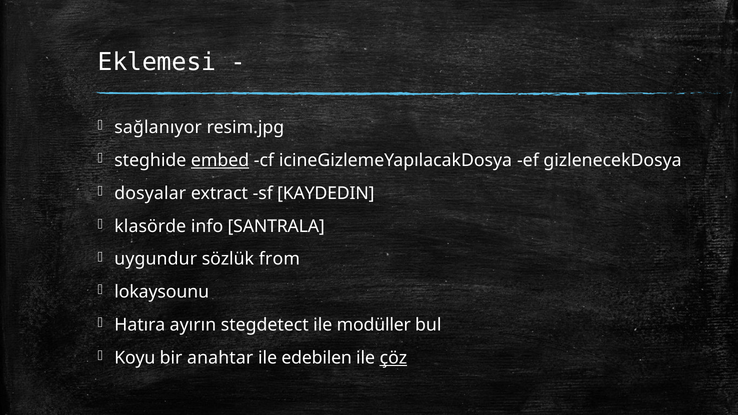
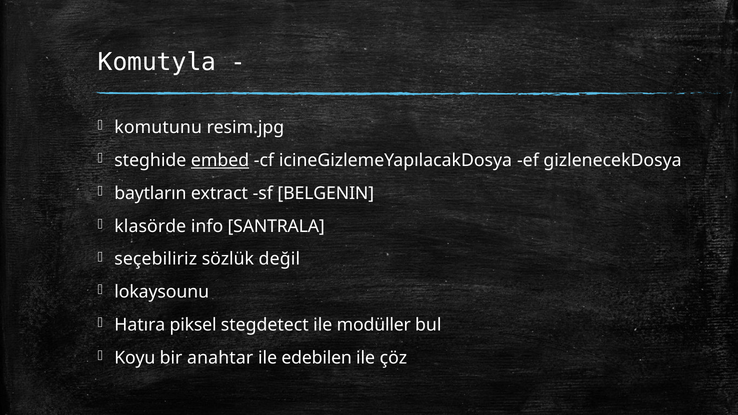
Eklemesi: Eklemesi -> Komutyla (157, 62)
sağlanıyor: sağlanıyor -> komutunu (158, 128)
dosyalar: dosyalar -> baytların (150, 193)
KAYDEDIN: KAYDEDIN -> BELGENIN (326, 193)
uygundur: uygundur -> seçebiliriz (156, 259)
from: from -> değil (279, 259)
ayırın: ayırın -> piksel (193, 325)
çöz underline: present -> none (393, 358)
